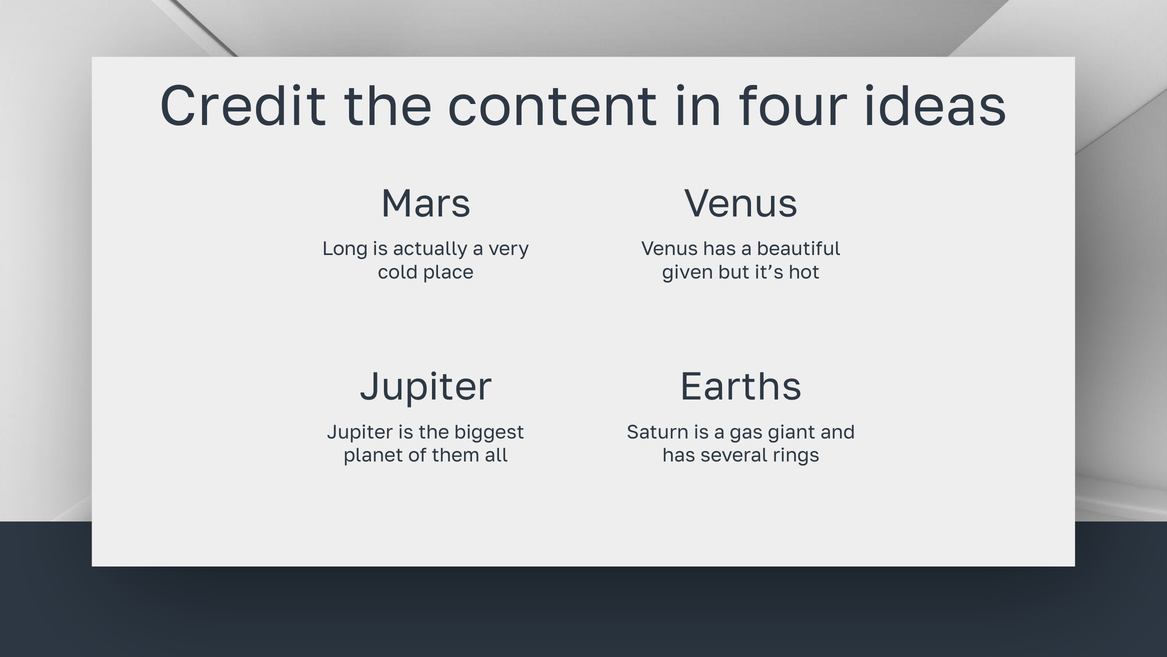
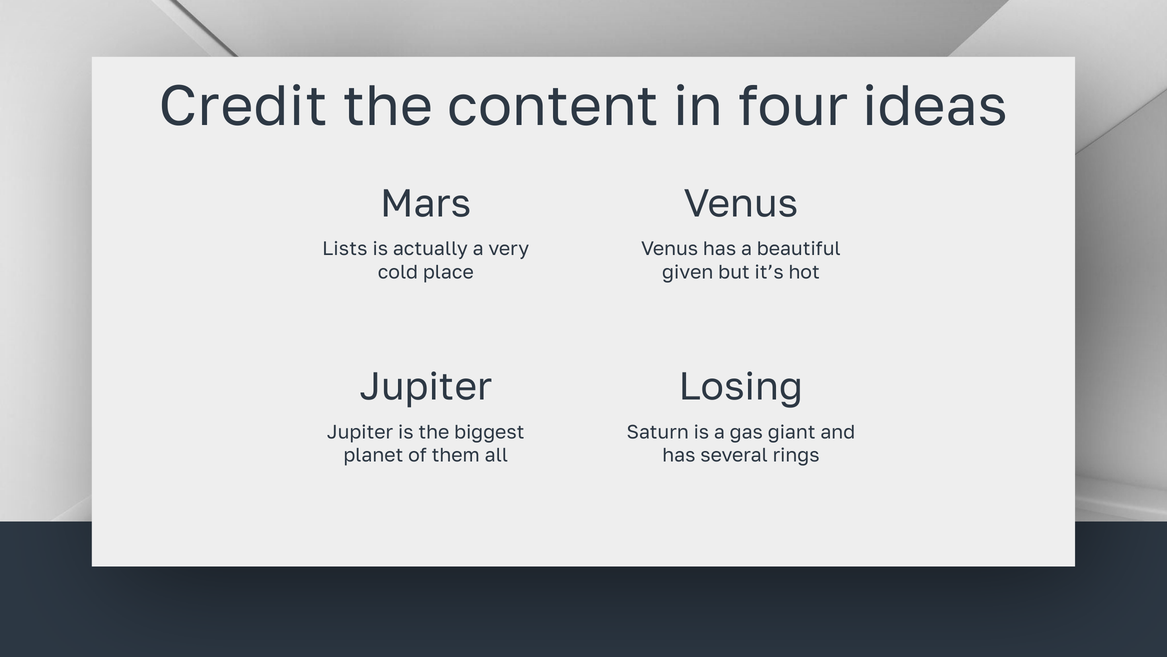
Long: Long -> Lists (345, 249)
Earths: Earths -> Losing (741, 387)
